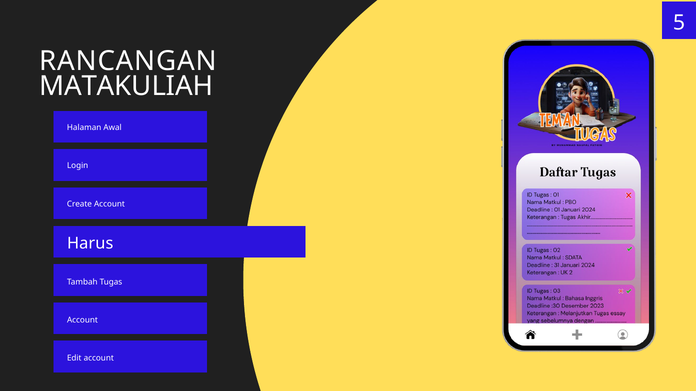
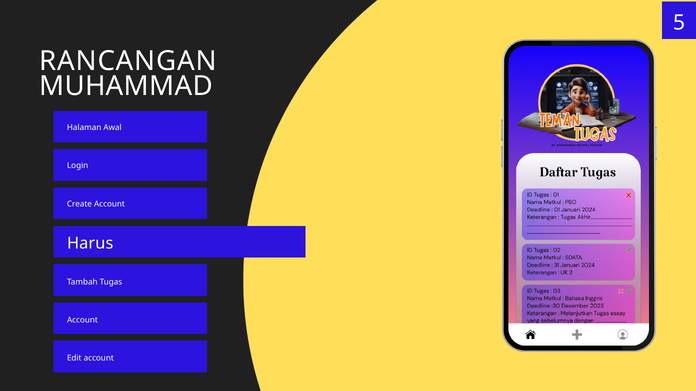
MATAKULIAH: MATAKULIAH -> MUHAMMAD (126, 86)
